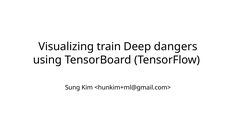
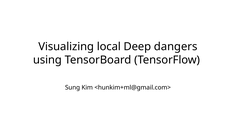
train: train -> local (109, 46)
